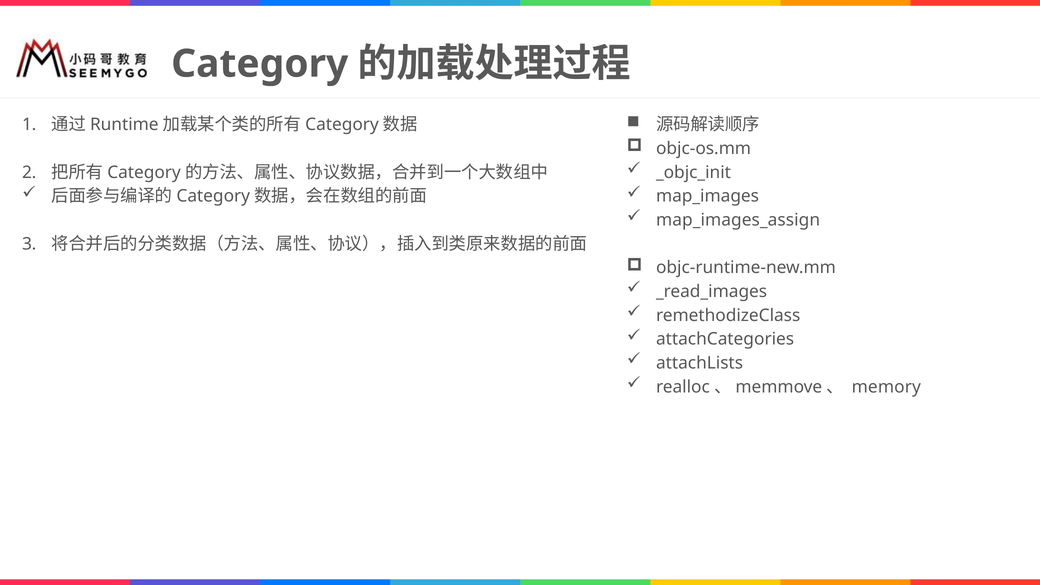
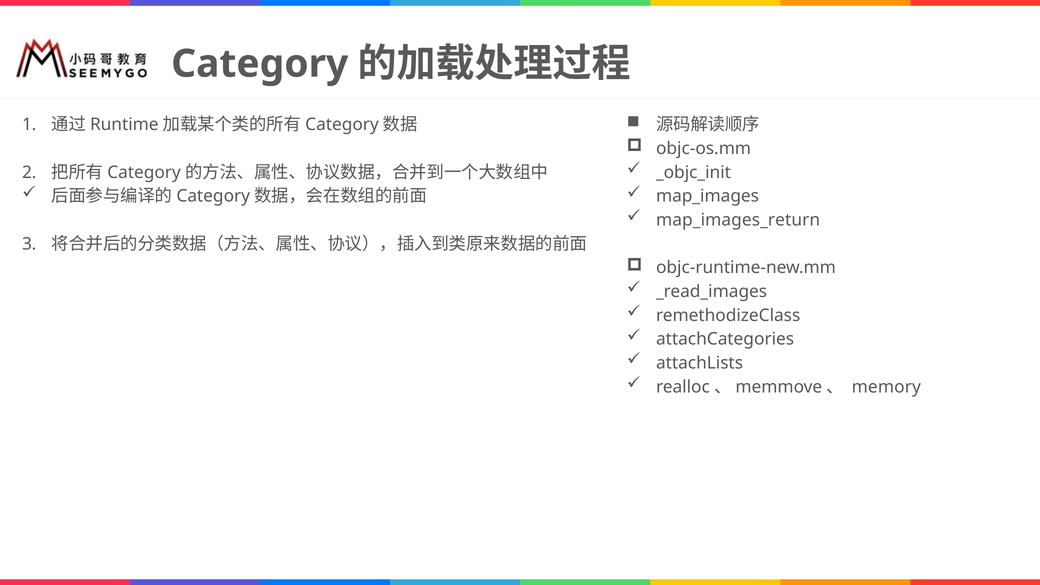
map_images_assign: map_images_assign -> map_images_return (738, 220)
